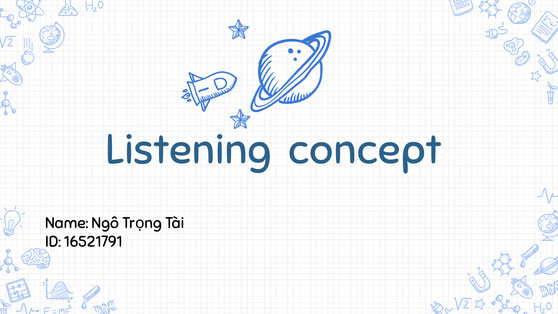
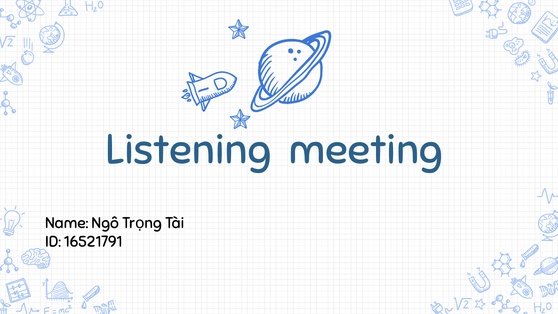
concept: concept -> meeting (366, 150)
